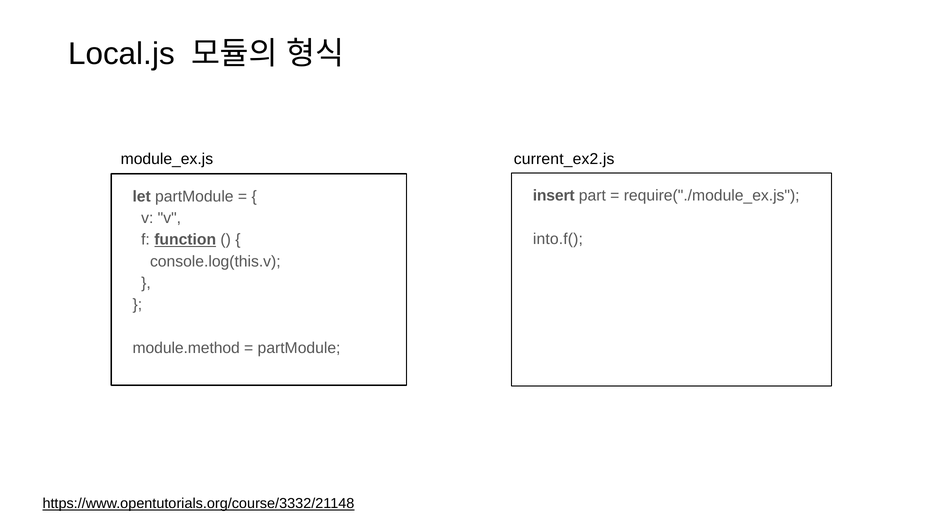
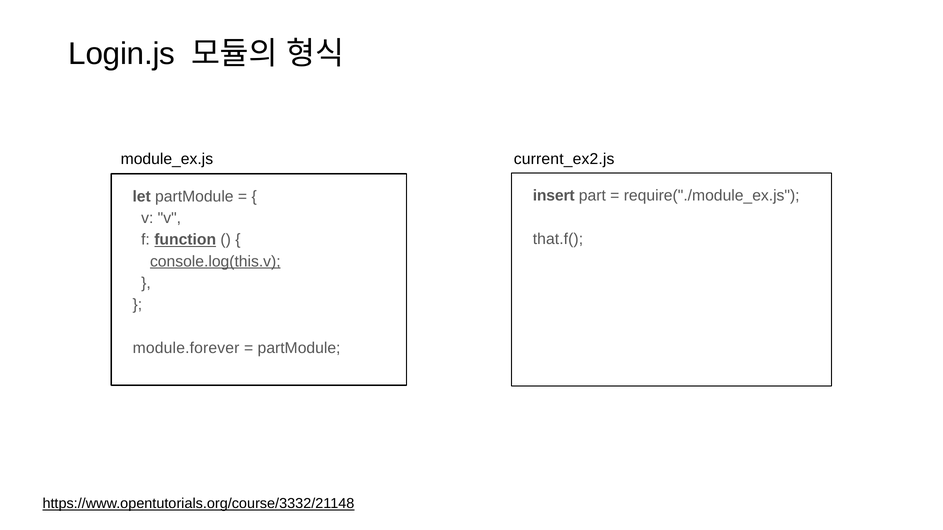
Local.js: Local.js -> Login.js (122, 54)
into.f(: into.f( -> that.f( (558, 239)
console.log(this.v underline: none -> present (215, 262)
module.method: module.method -> module.forever (186, 348)
